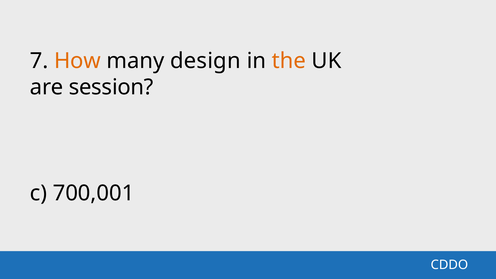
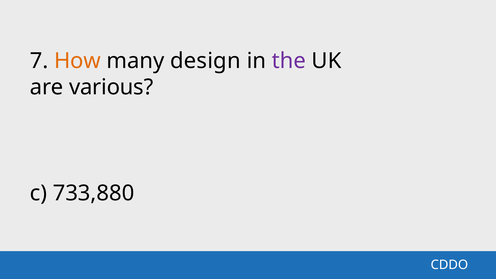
the colour: orange -> purple (289, 61)
session: session -> various (111, 87)
700,001: 700,001 -> 733,880 (94, 193)
